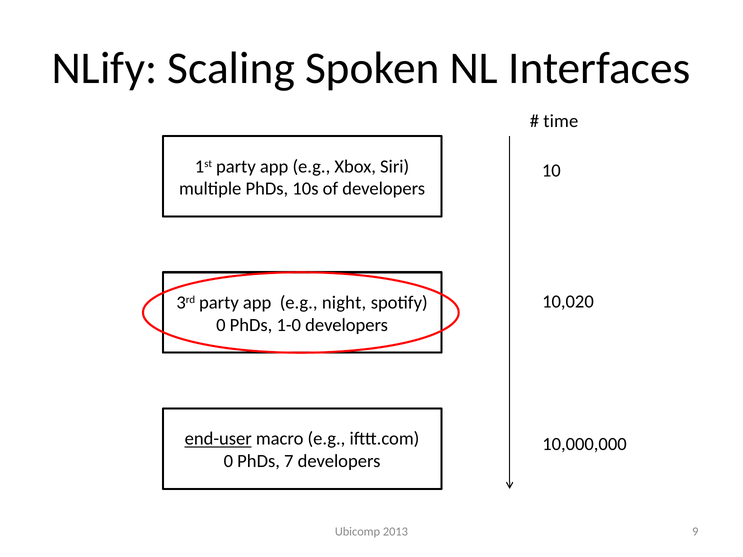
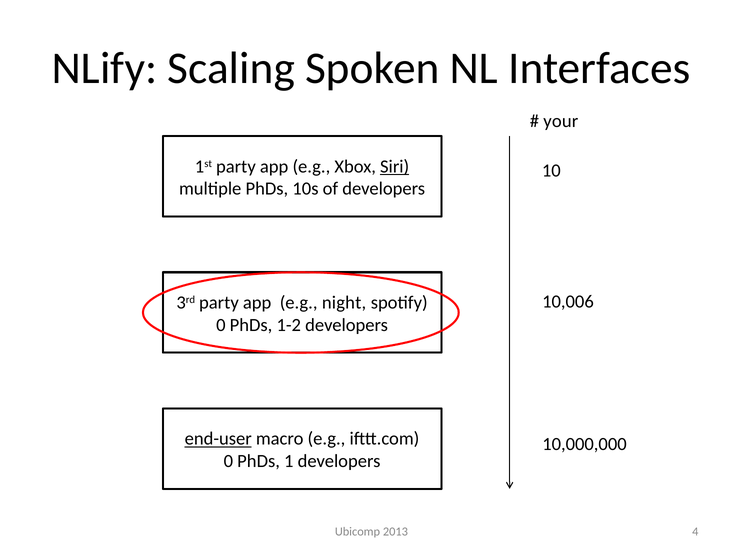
time: time -> your (561, 121)
Siri underline: none -> present (395, 167)
10,020: 10,020 -> 10,006 (568, 302)
1-0: 1-0 -> 1-2 (289, 325)
7: 7 -> 1 (289, 461)
9: 9 -> 4 (695, 532)
